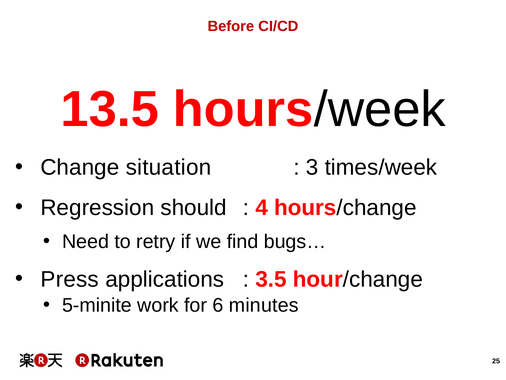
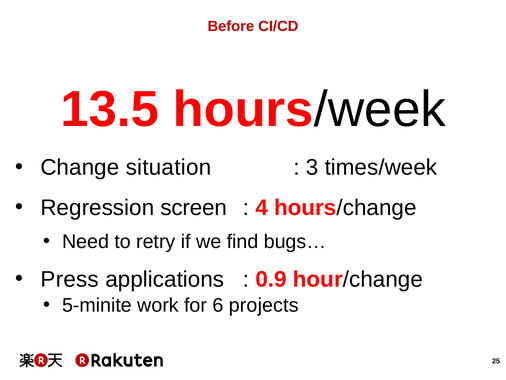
should: should -> screen (194, 207)
3.5: 3.5 -> 0.9 (271, 279)
minutes: minutes -> projects (264, 305)
